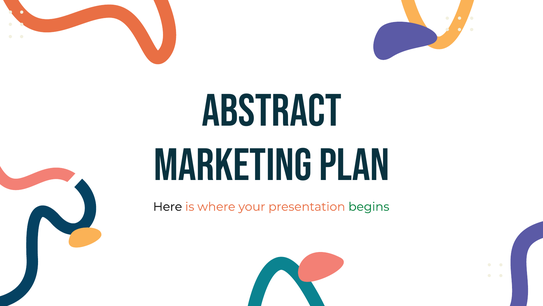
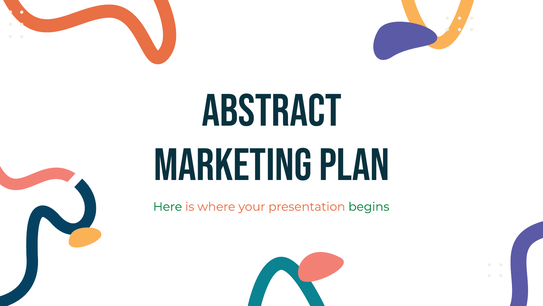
Here colour: black -> green (168, 206)
